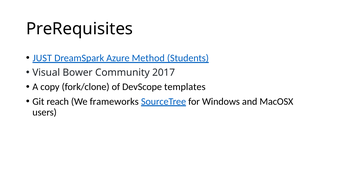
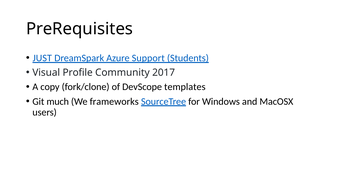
Method: Method -> Support (148, 58)
Bower: Bower -> Profile (78, 72)
reach: reach -> much (58, 101)
